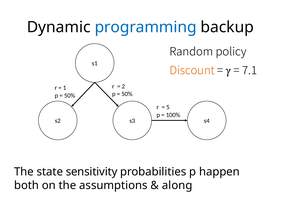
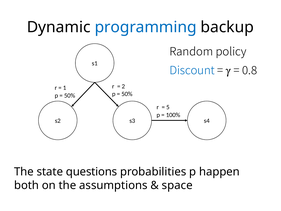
Discount colour: orange -> blue (192, 70)
7.1: 7.1 -> 0.8 (250, 70)
sensitivity: sensitivity -> questions (92, 172)
along: along -> space (177, 185)
